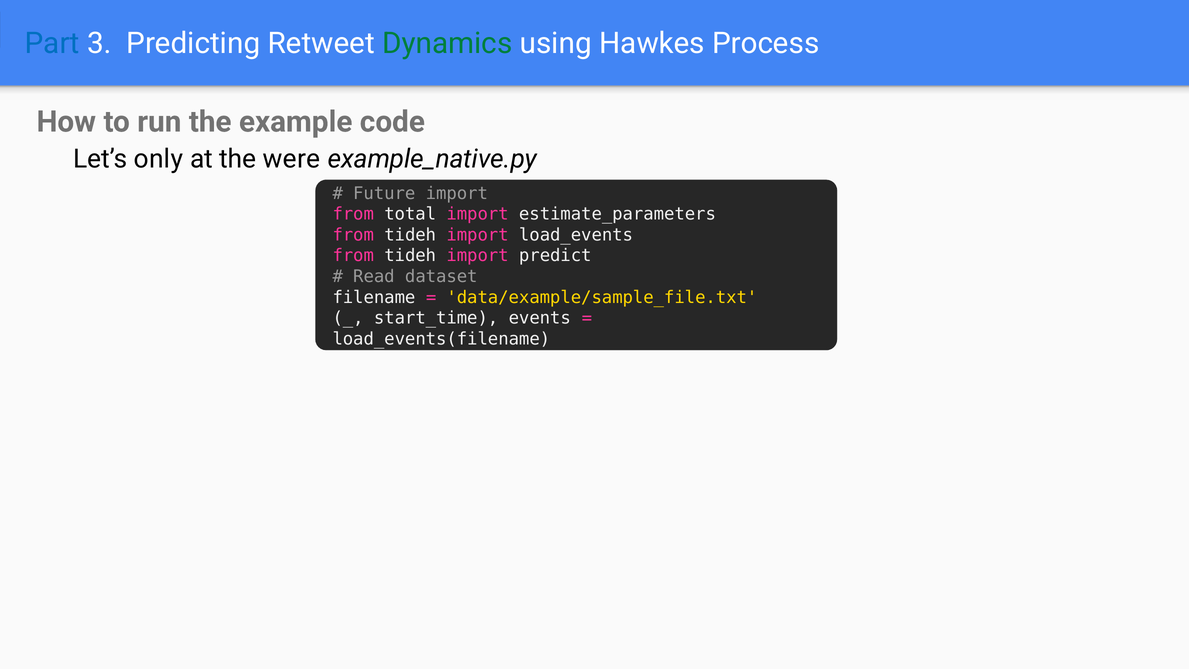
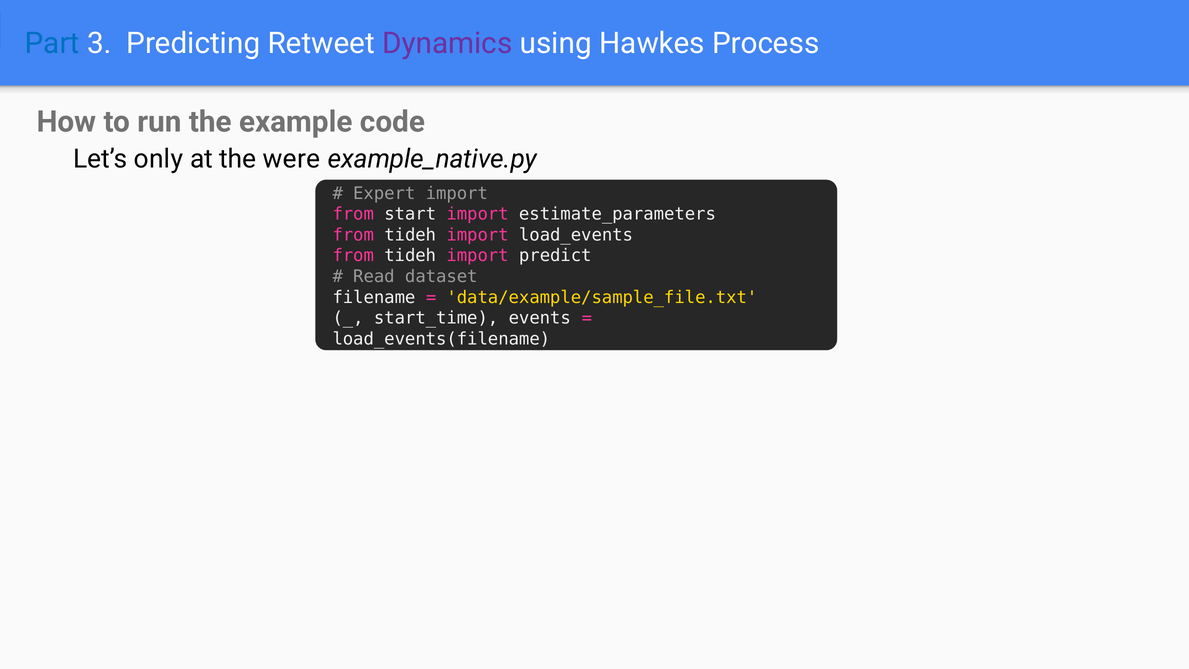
Dynamics colour: green -> purple (447, 43)
Future: Future -> Expert (384, 193)
total: total -> start (410, 214)
